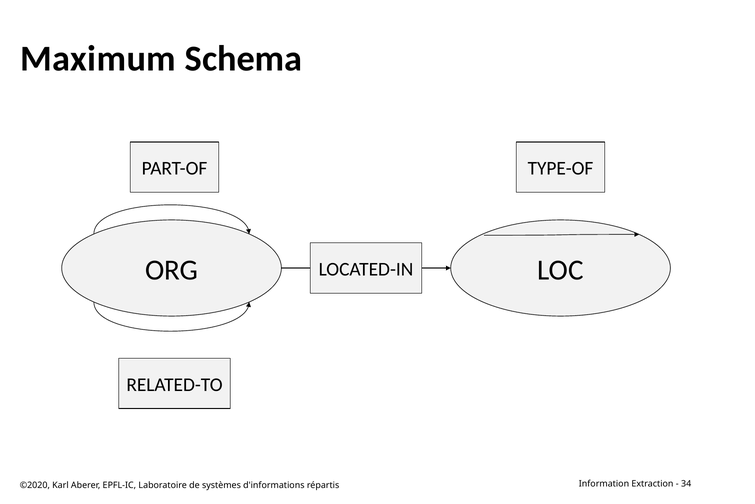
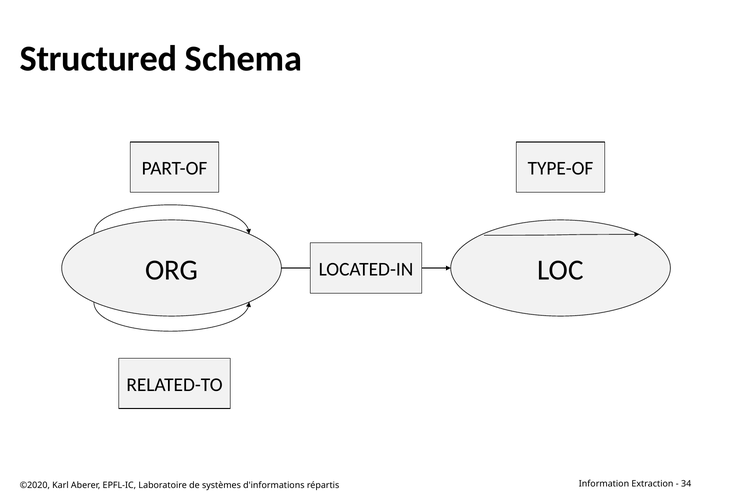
Maximum: Maximum -> Structured (98, 58)
